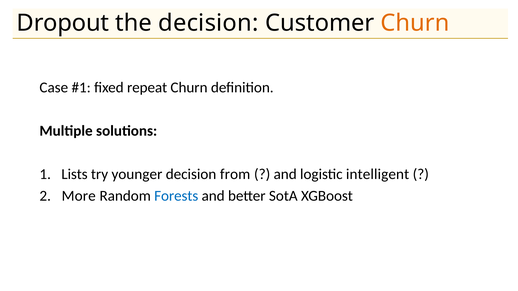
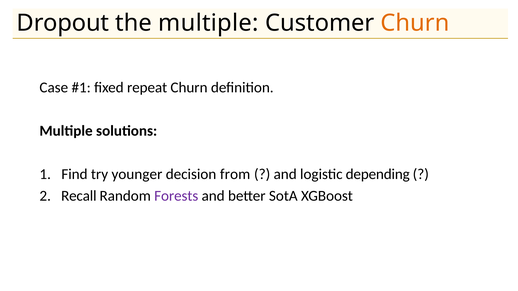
the decision: decision -> multiple (208, 23)
Lists: Lists -> Find (74, 174)
intelligent: intelligent -> depending (378, 174)
More: More -> Recall (79, 196)
Forests colour: blue -> purple (176, 196)
